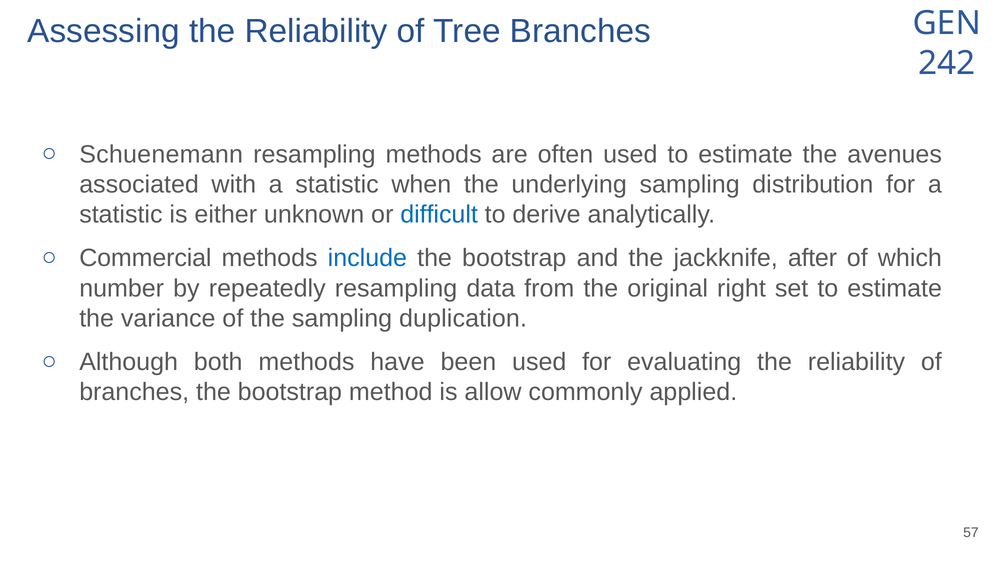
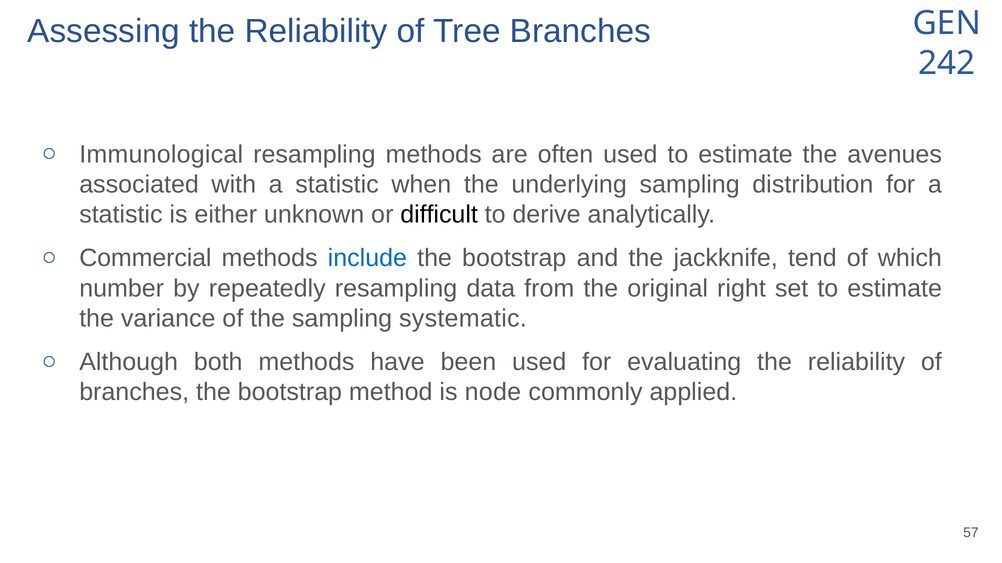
Schuenemann: Schuenemann -> Immunological (161, 154)
difficult colour: blue -> black (439, 215)
after: after -> tend (812, 259)
duplication: duplication -> systematic (463, 319)
allow: allow -> node (493, 393)
